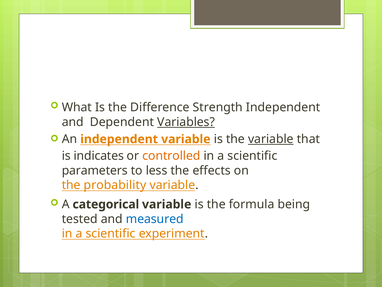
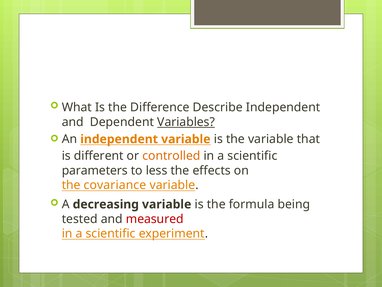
Strength: Strength -> Describe (218, 107)
variable underline: present -> none (271, 139)
indicates: indicates -> different (99, 156)
probability: probability -> covariance (115, 185)
categorical: categorical -> decreasing (106, 204)
measured colour: blue -> red (155, 219)
